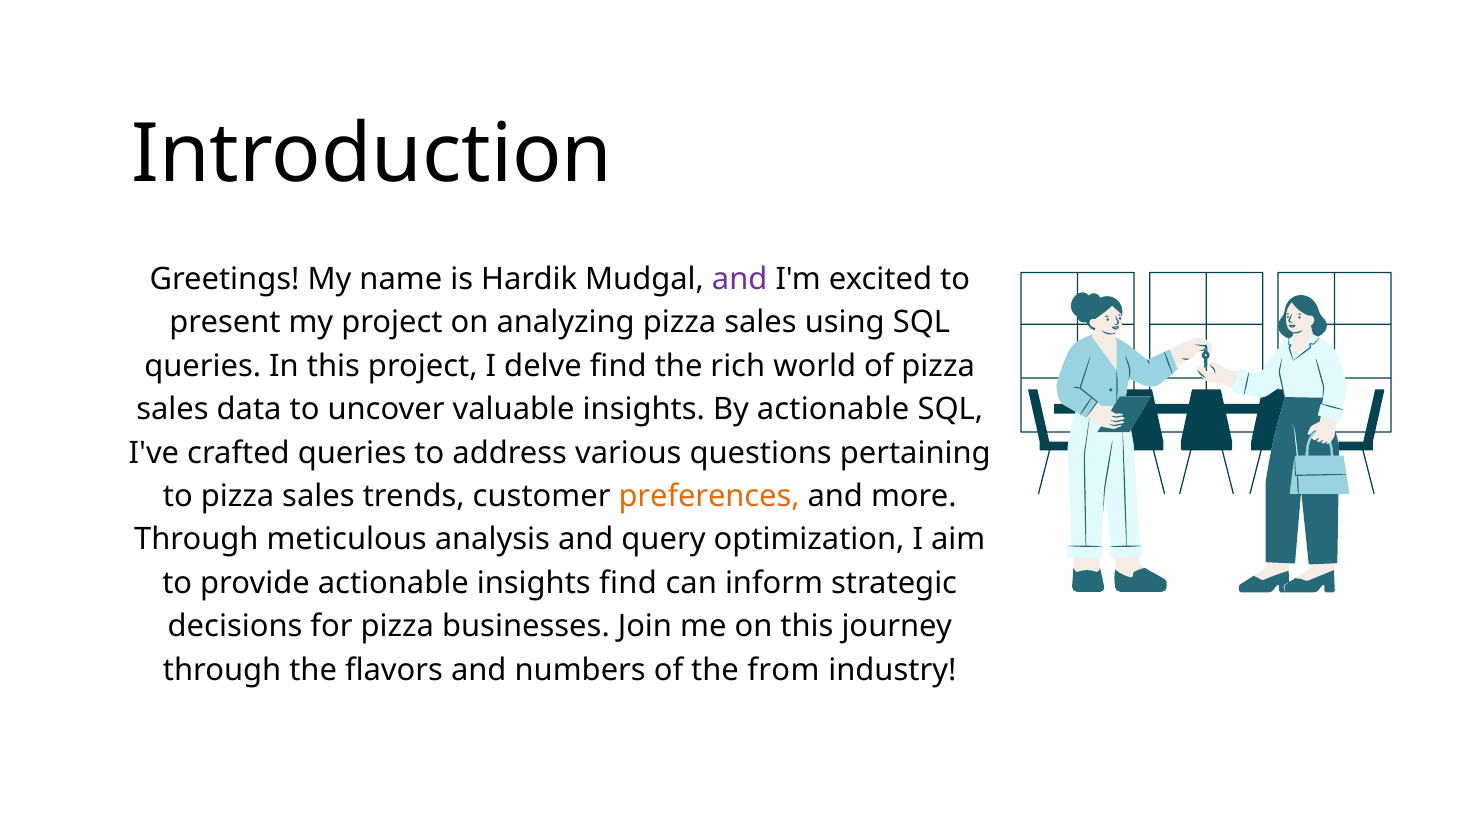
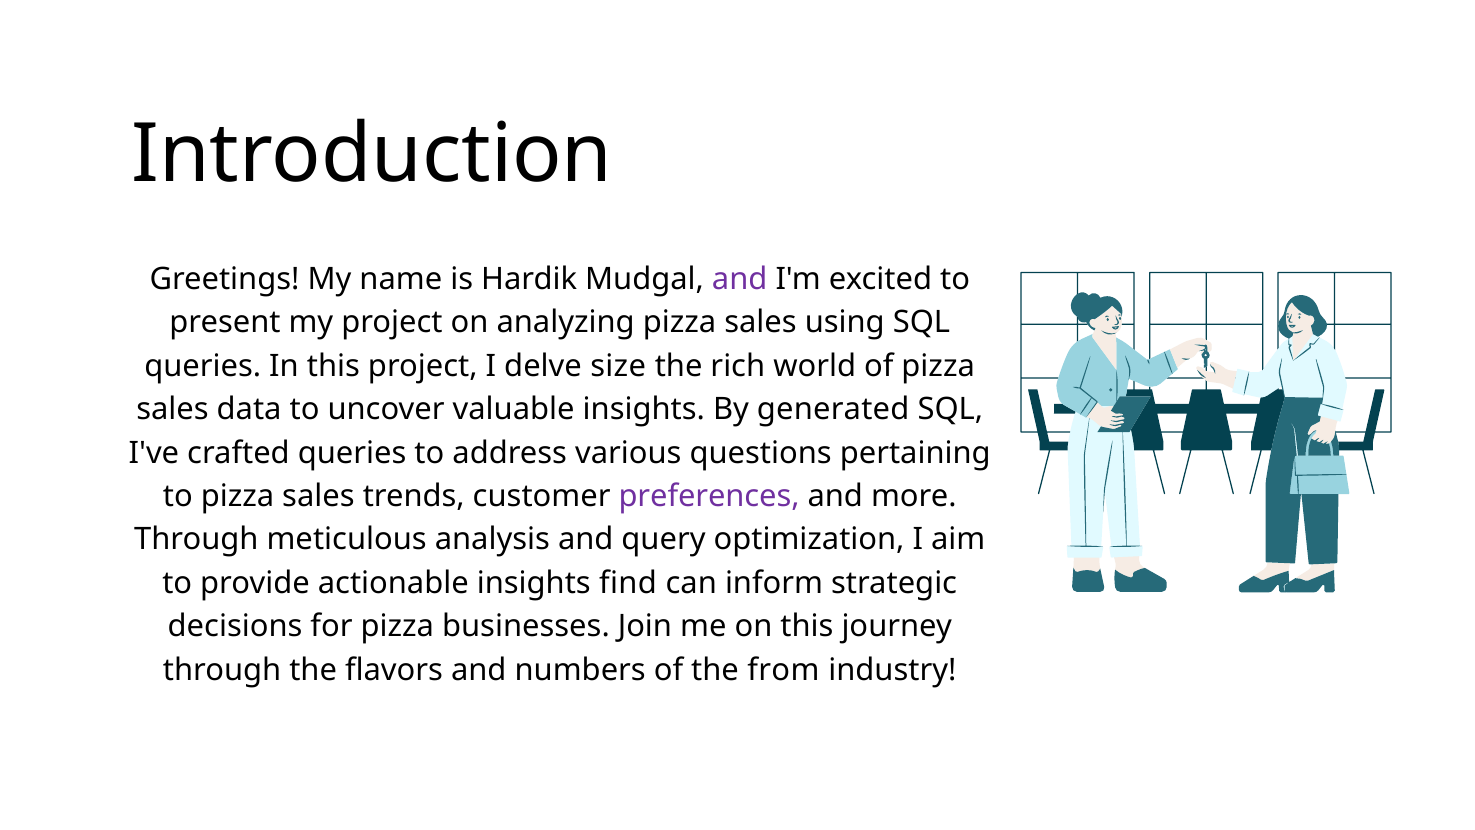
delve find: find -> size (618, 366)
By actionable: actionable -> generated (833, 409)
preferences colour: orange -> purple (709, 496)
